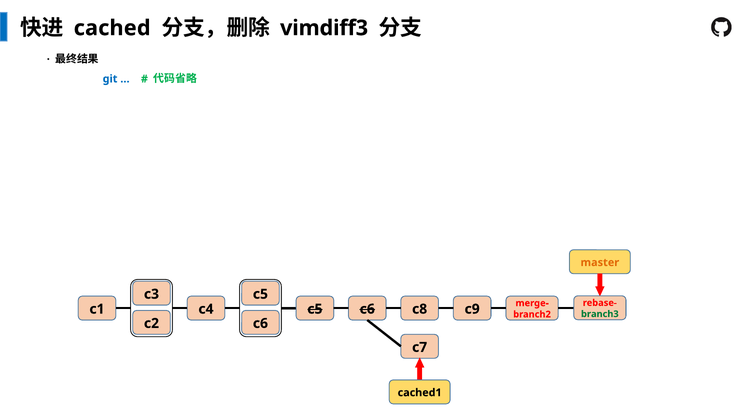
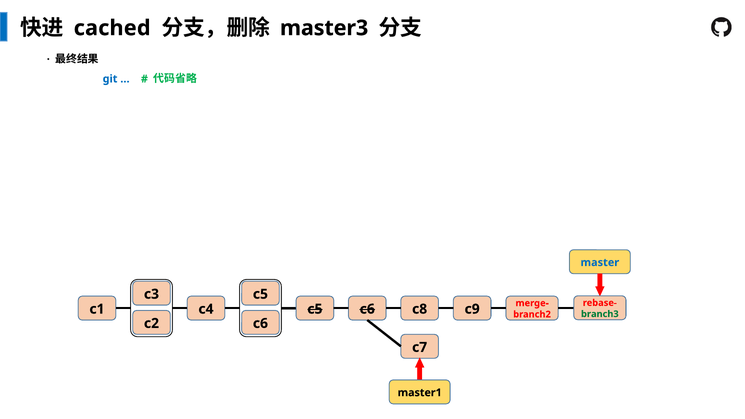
vimdiff3: vimdiff3 -> master3 (324, 28)
master colour: orange -> blue (600, 263)
cached1: cached1 -> master1 (420, 393)
